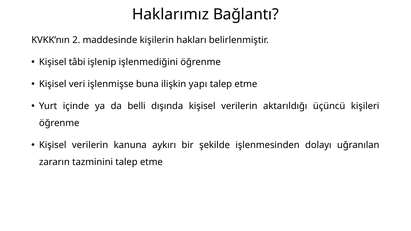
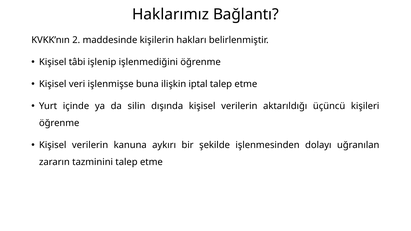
yapı: yapı -> iptal (198, 84)
belli: belli -> silin (136, 106)
